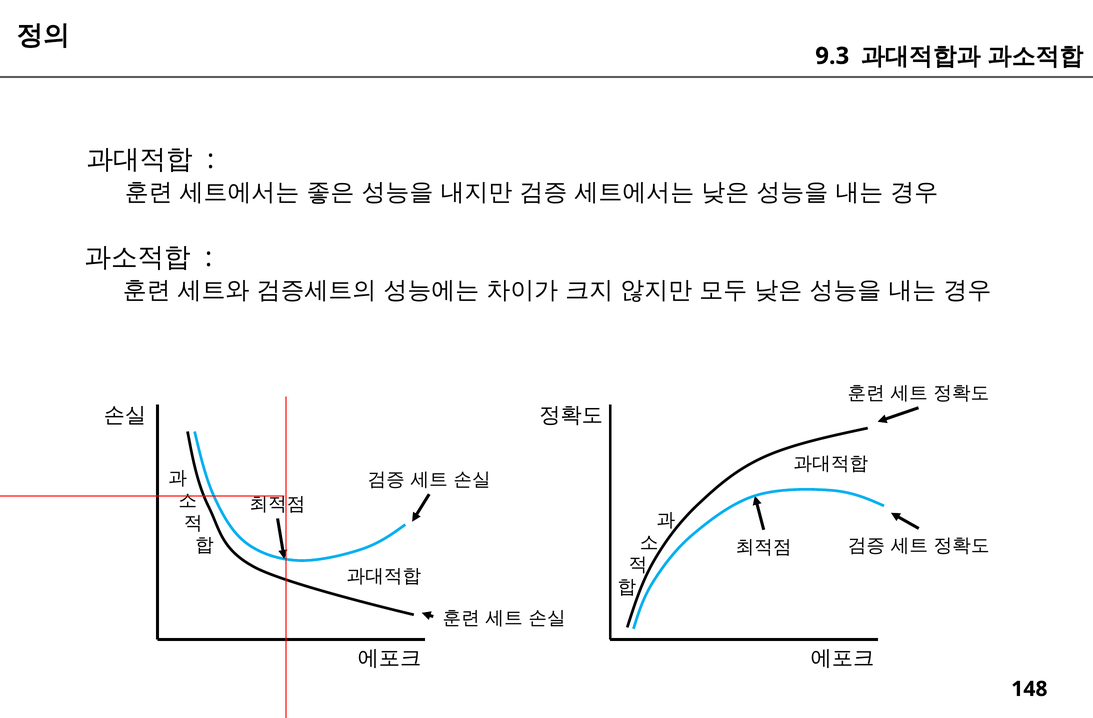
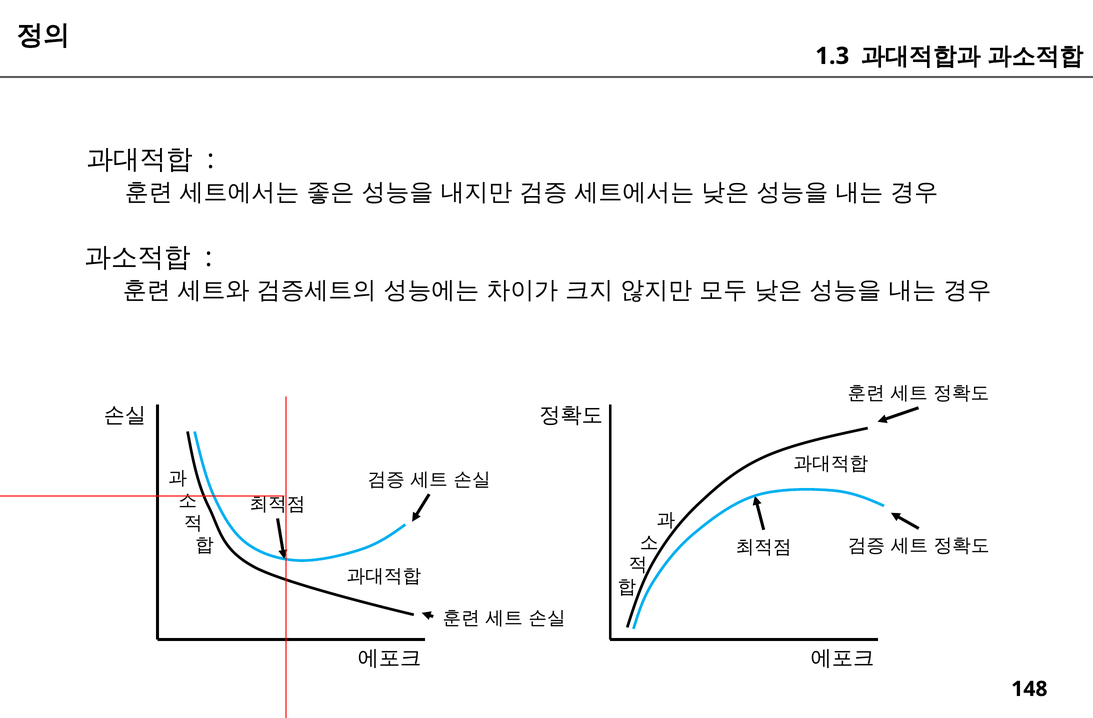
9.3: 9.3 -> 1.3 (832, 56)
